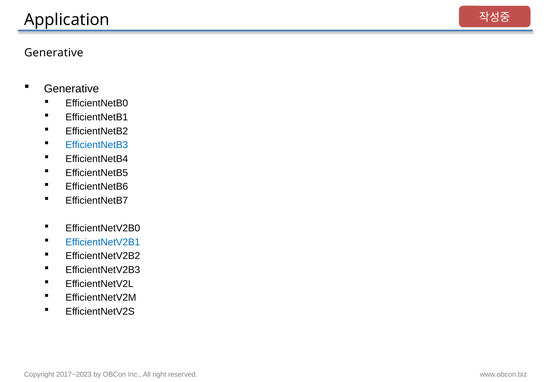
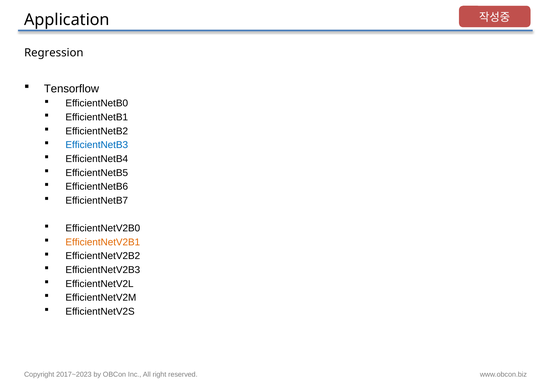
Generative: Generative -> Regression (54, 53)
Generative: Generative -> Tensorflow (71, 89)
EfficientNetV2B1 colour: blue -> orange (103, 242)
